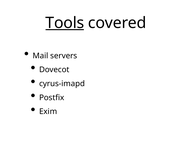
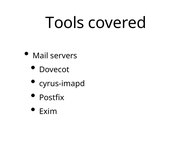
Tools underline: present -> none (65, 23)
